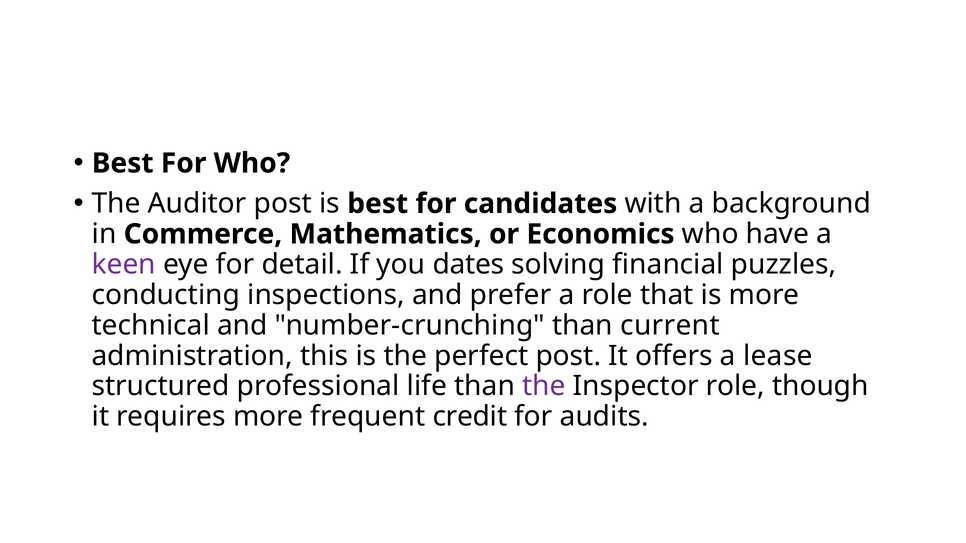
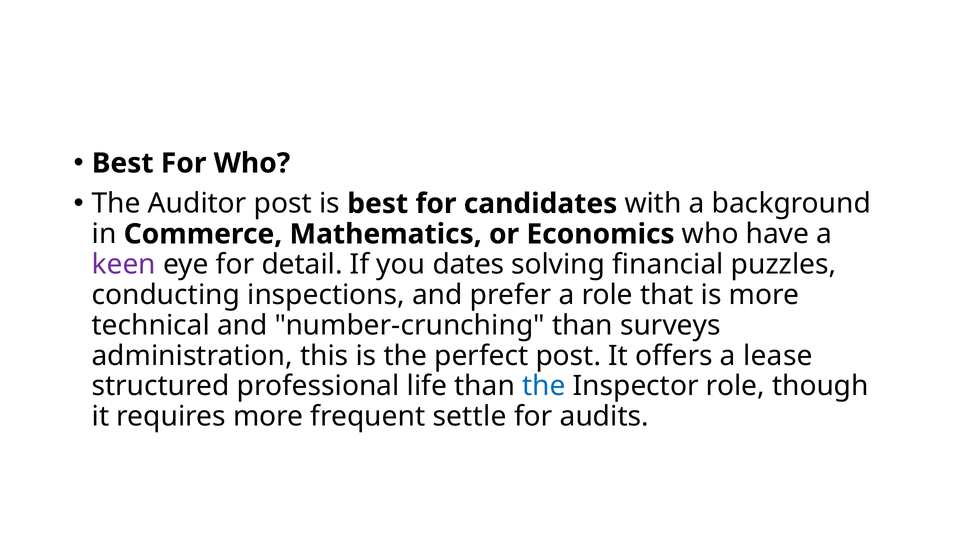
current: current -> surveys (670, 326)
the colour: purple -> blue (544, 386)
credit: credit -> settle (470, 417)
